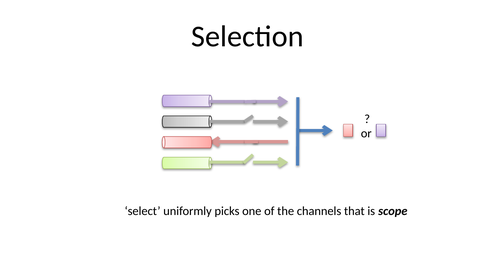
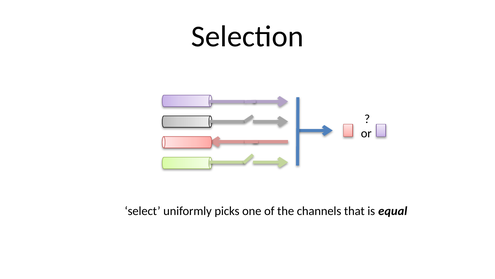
scope: scope -> equal (393, 211)
